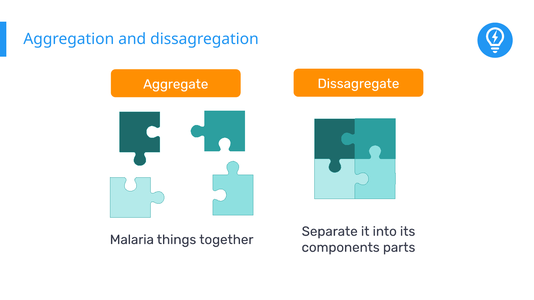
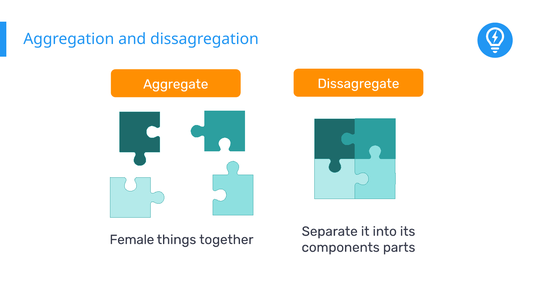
Malaria: Malaria -> Female (132, 240)
